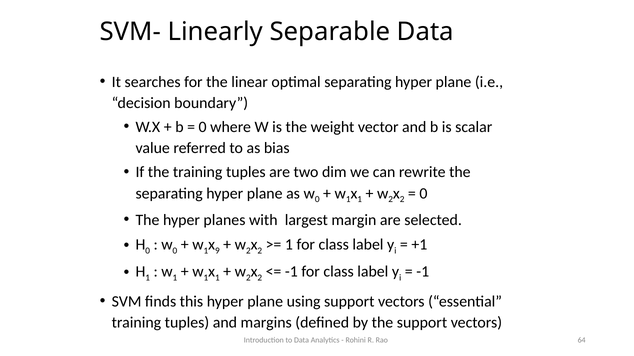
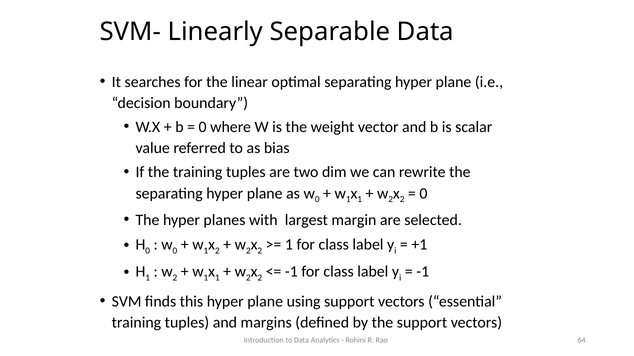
9: 9 -> 2 (217, 251)
1: 1 -> 2 (175, 278)
